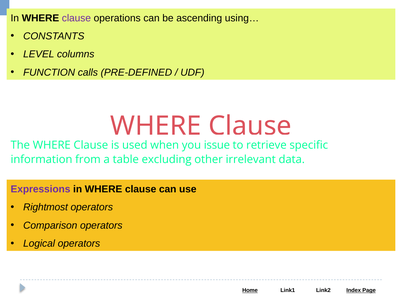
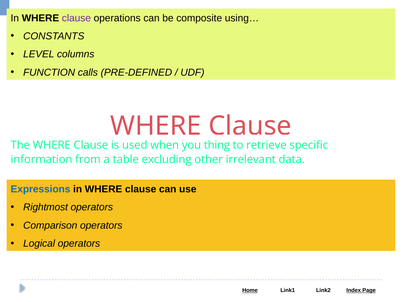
ascending: ascending -> composite (199, 18)
issue: issue -> thing (217, 145)
Expressions colour: purple -> blue (41, 189)
